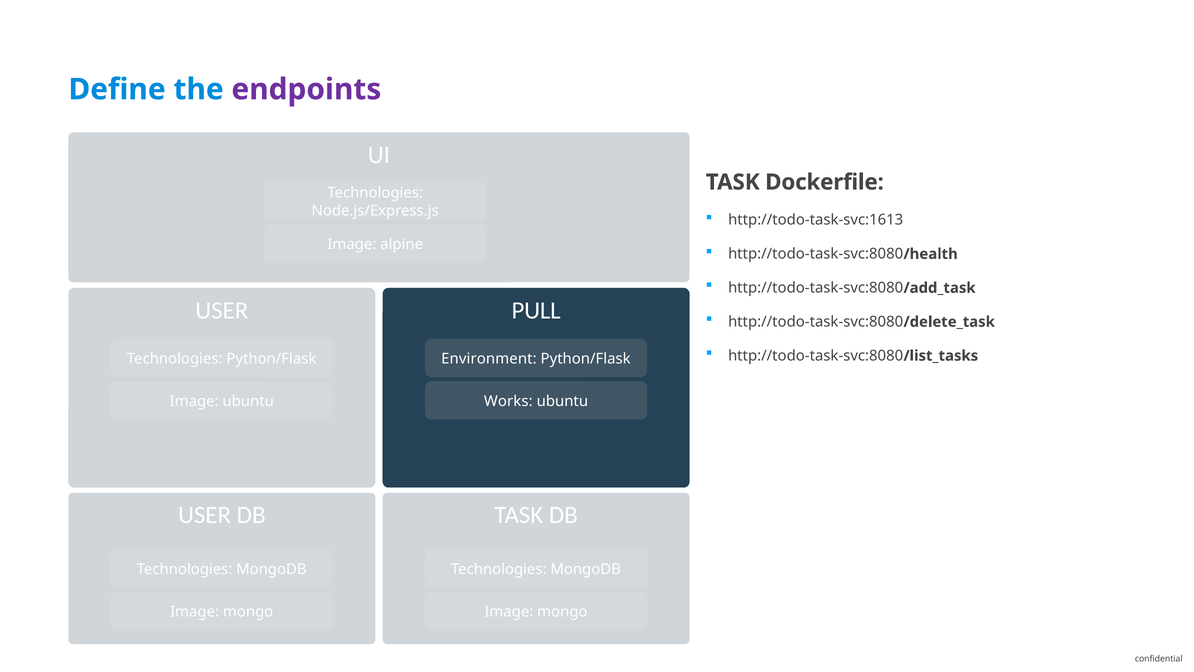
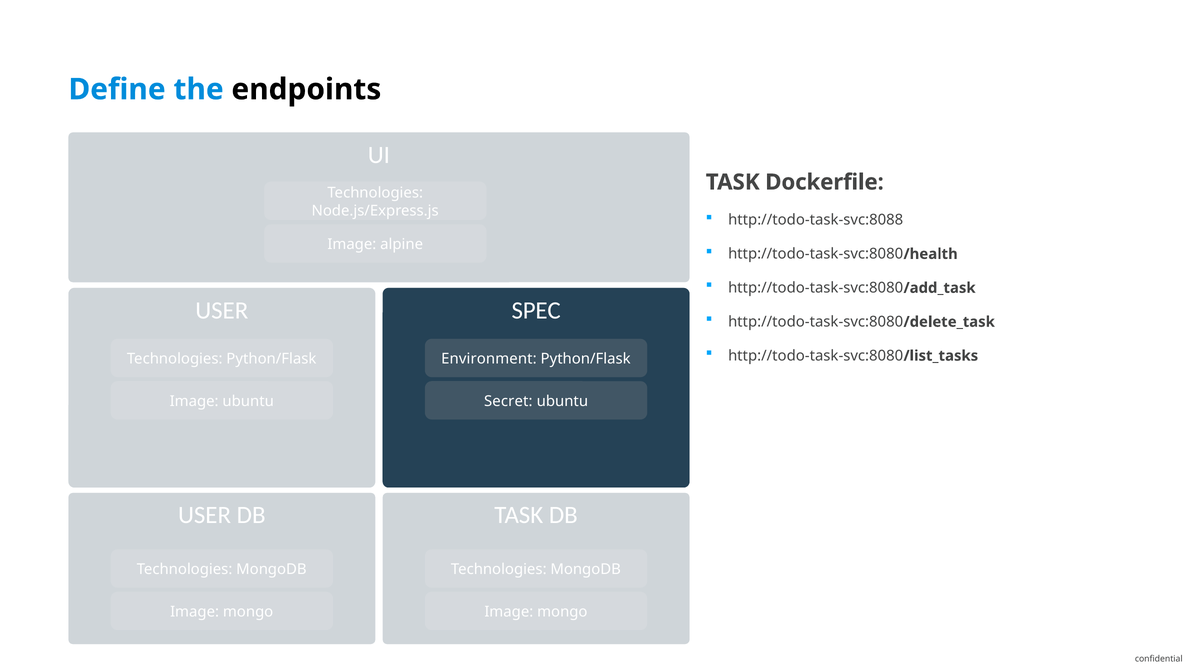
endpoints colour: purple -> black (306, 89)
http://todo-task-svc:1613: http://todo-task-svc:1613 -> http://todo-task-svc:8088 (816, 220)
PULL: PULL -> SPEC (536, 311)
Works: Works -> Secret (508, 401)
